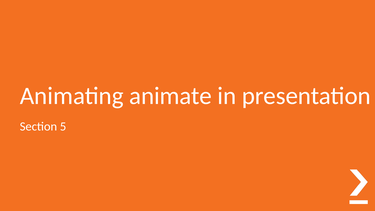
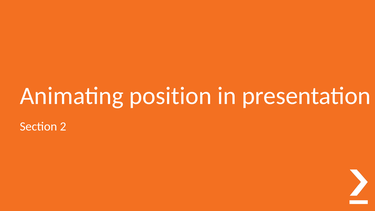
animate: animate -> position (170, 96)
5: 5 -> 2 (63, 127)
